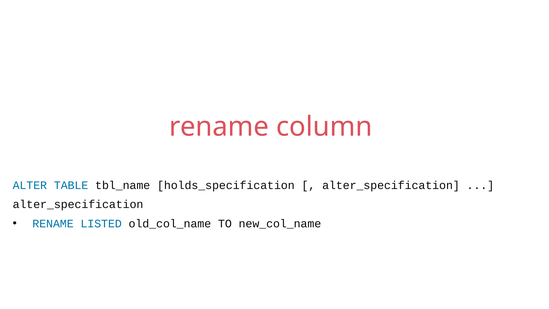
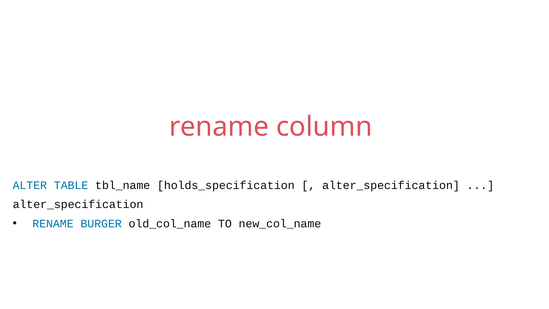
LISTED: LISTED -> BURGER (101, 224)
